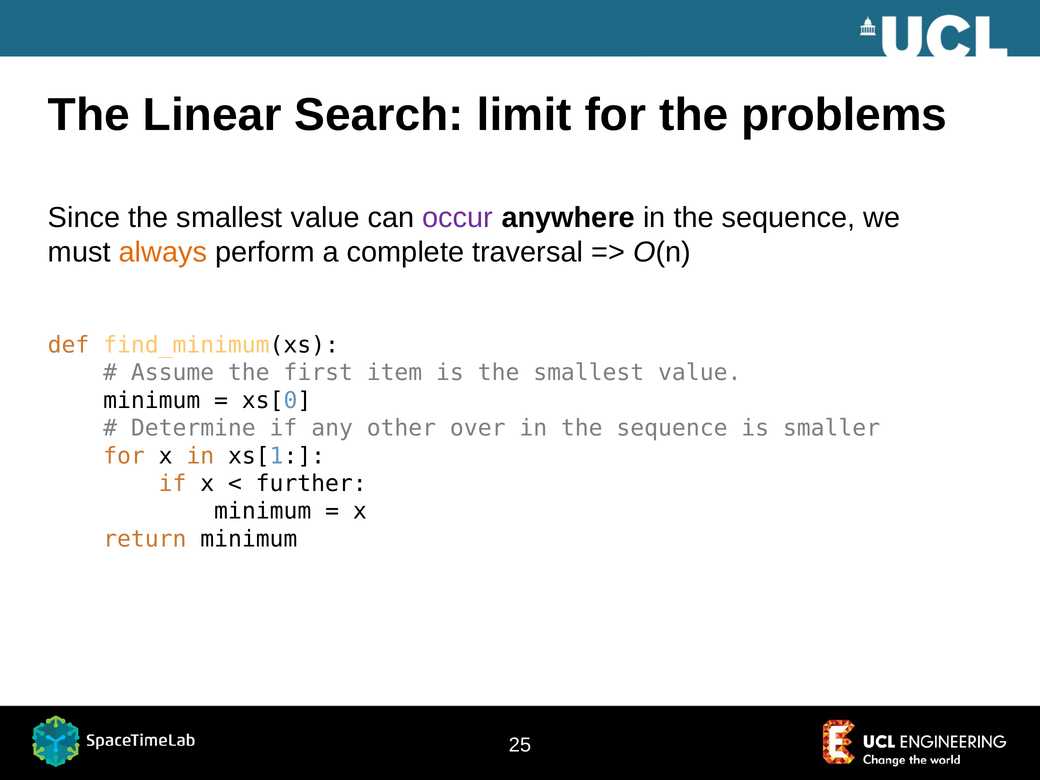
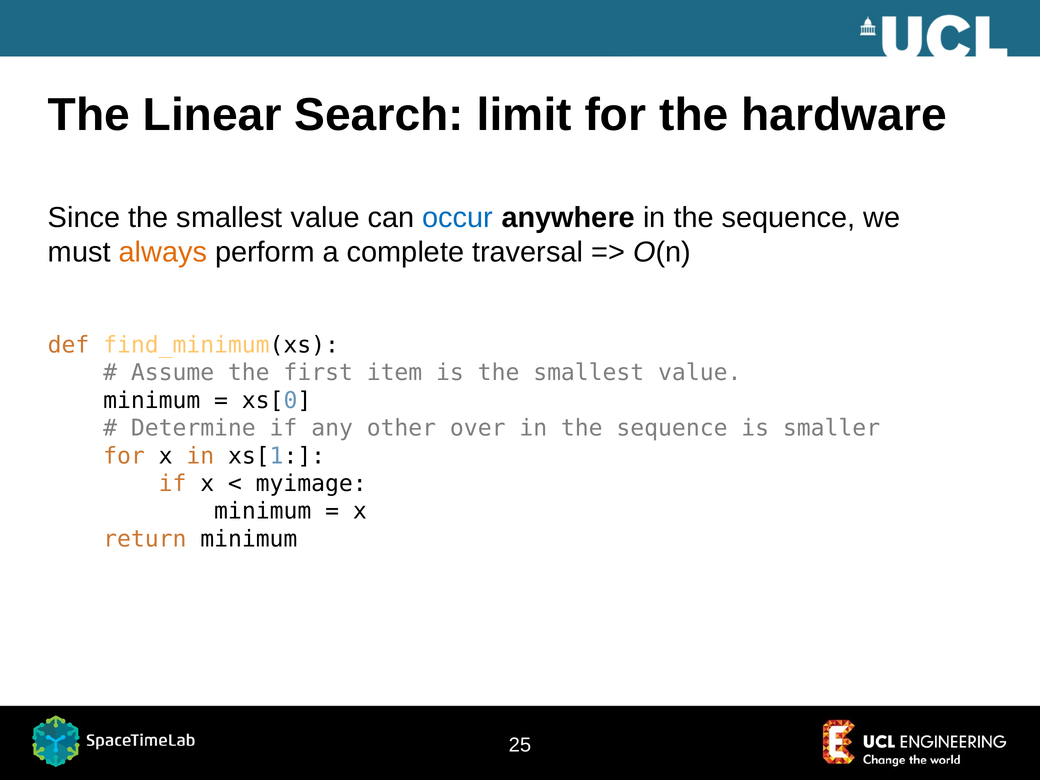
problems: problems -> hardware (844, 115)
occur colour: purple -> blue (458, 217)
further: further -> myimage (311, 484)
